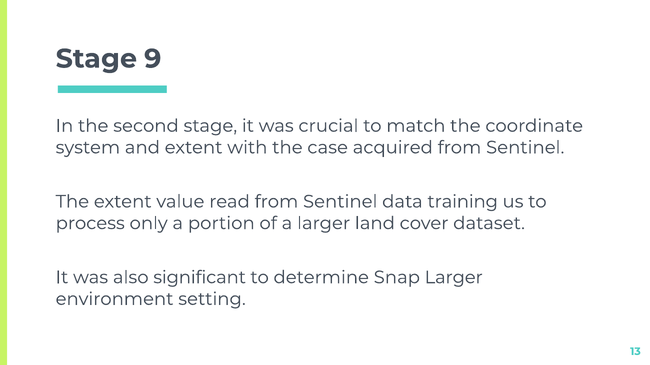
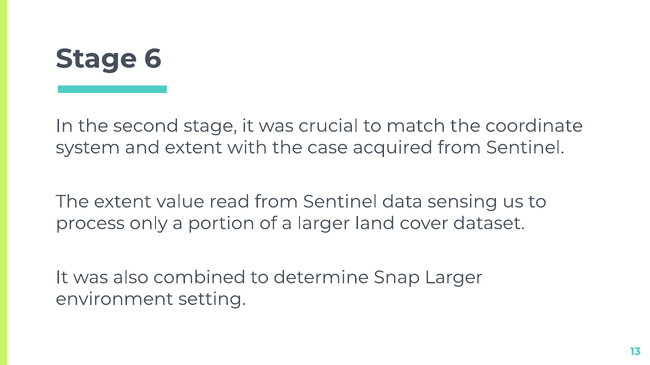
9: 9 -> 6 (153, 59)
training: training -> sensing (463, 202)
significant: significant -> combined (200, 278)
